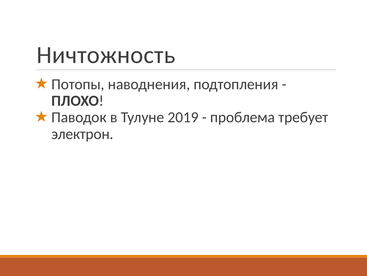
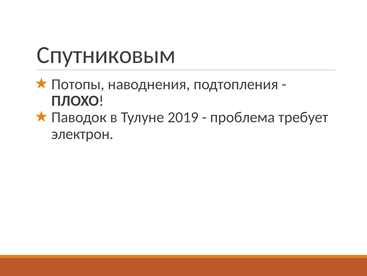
Ничтожность: Ничтожность -> Спутниковым (106, 55)
